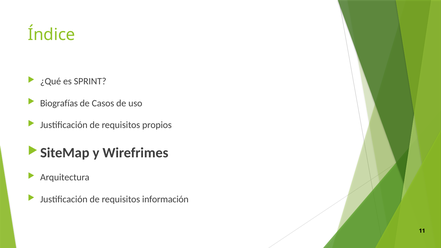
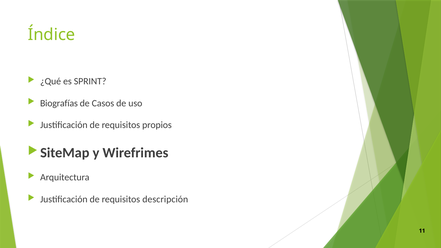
información: información -> descripción (165, 199)
